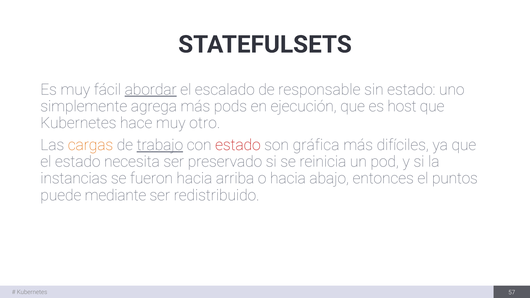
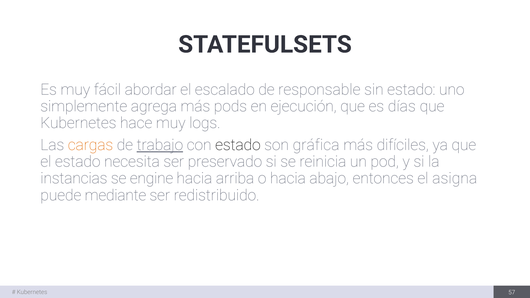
abordar underline: present -> none (151, 90)
host: host -> días (402, 106)
otro: otro -> logs (205, 123)
estado colour: red -> black (238, 145)
fueron: fueron -> engine (152, 179)
puntos: puntos -> asigna (455, 179)
